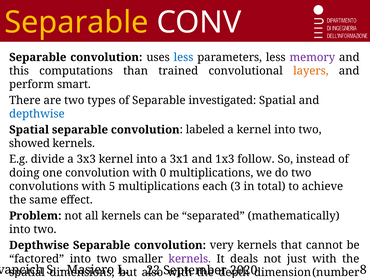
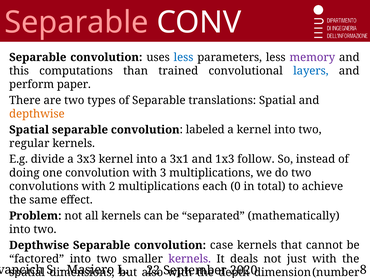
Separable colour: yellow -> pink (76, 22)
layers colour: orange -> blue (311, 71)
smart: smart -> paper (74, 84)
investigated: investigated -> translations (222, 100)
depthwise colour: blue -> orange (37, 114)
showed: showed -> regular (29, 143)
0: 0 -> 3 (163, 172)
with 5: 5 -> 2 (112, 186)
3: 3 -> 0 (236, 186)
very: very -> case (222, 245)
